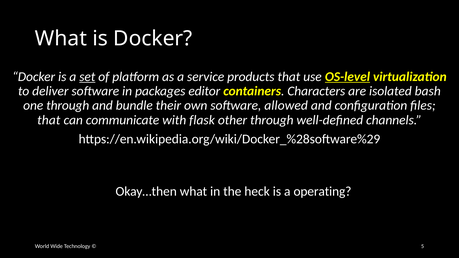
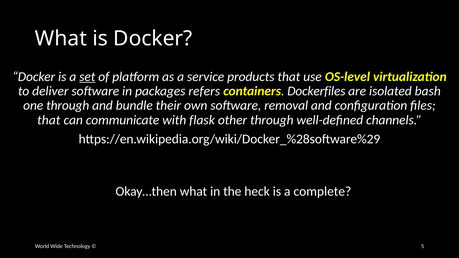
OS-level underline: present -> none (347, 77)
editor: editor -> refers (204, 91)
Characters: Characters -> Dockerfiles (316, 91)
allowed: allowed -> removal (286, 106)
operating: operating -> complete (322, 191)
